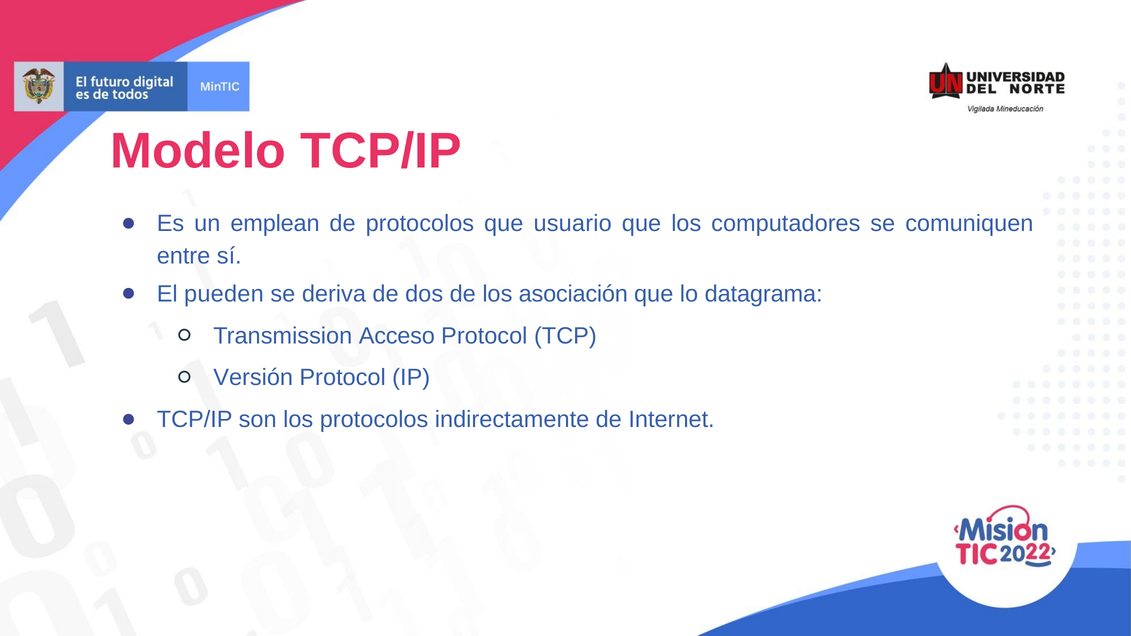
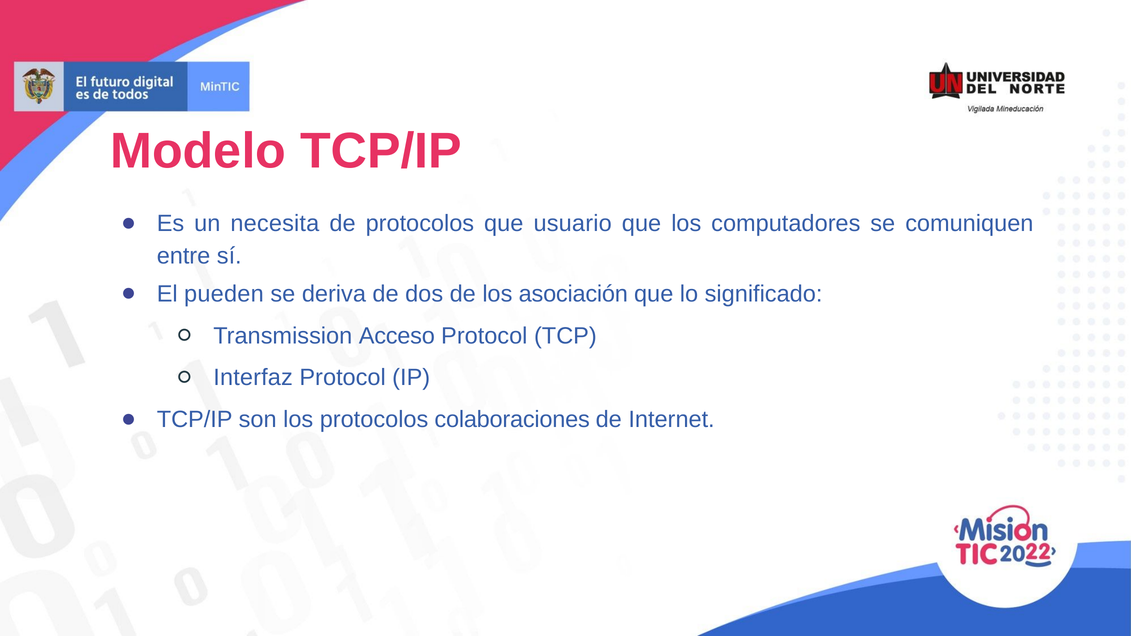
emplean: emplean -> necesita (275, 224)
datagrama: datagrama -> significado (764, 294)
Versión: Versión -> Interfaz (253, 378)
indirectamente: indirectamente -> colaboraciones (512, 420)
